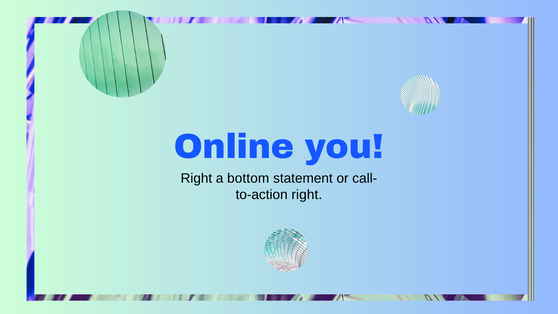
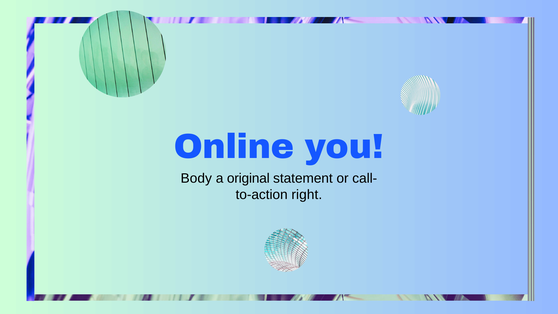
Right: Right -> Body (196, 178)
bottom: bottom -> original (248, 178)
